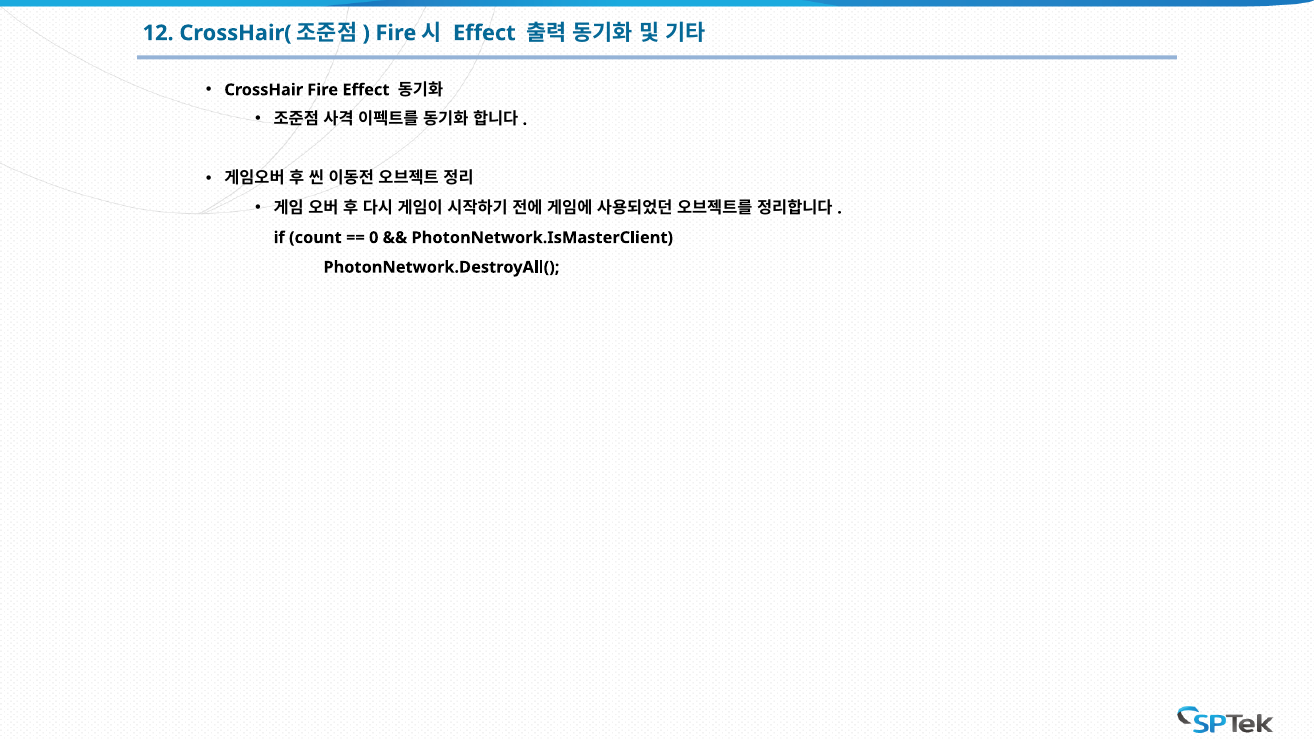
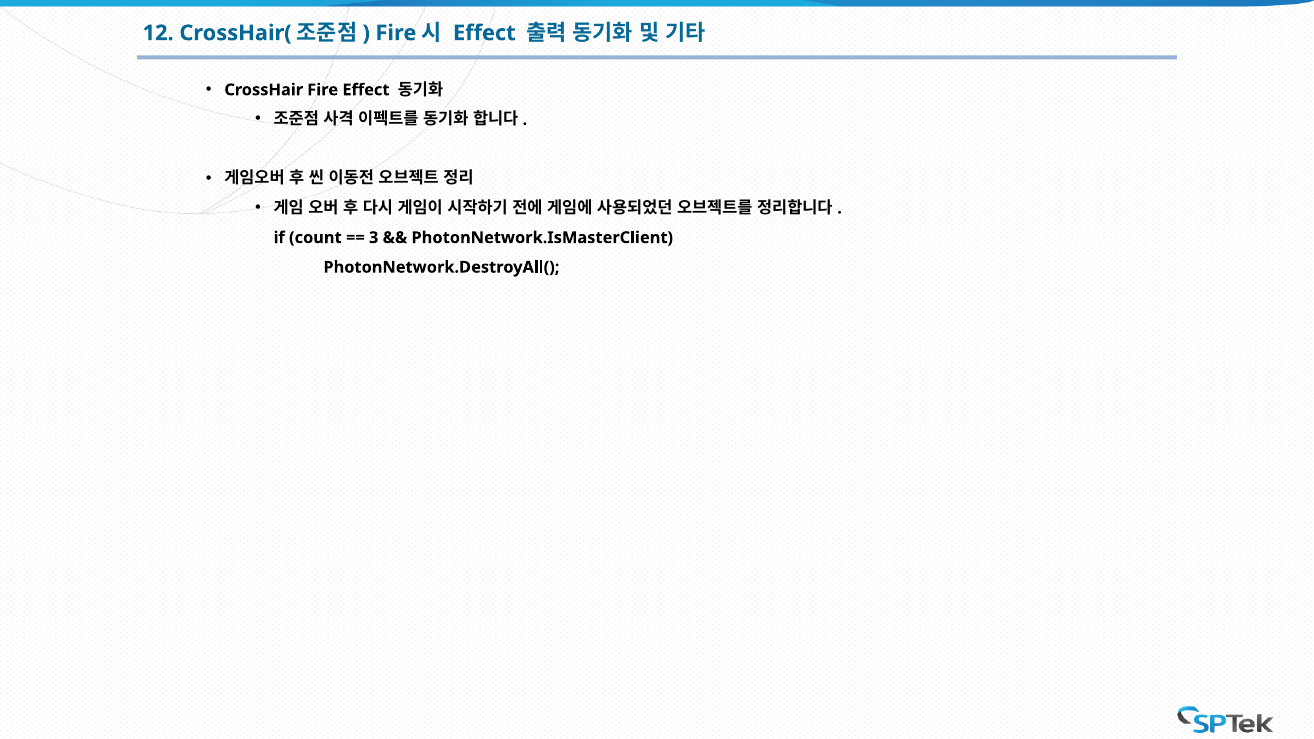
0: 0 -> 3 (374, 238)
